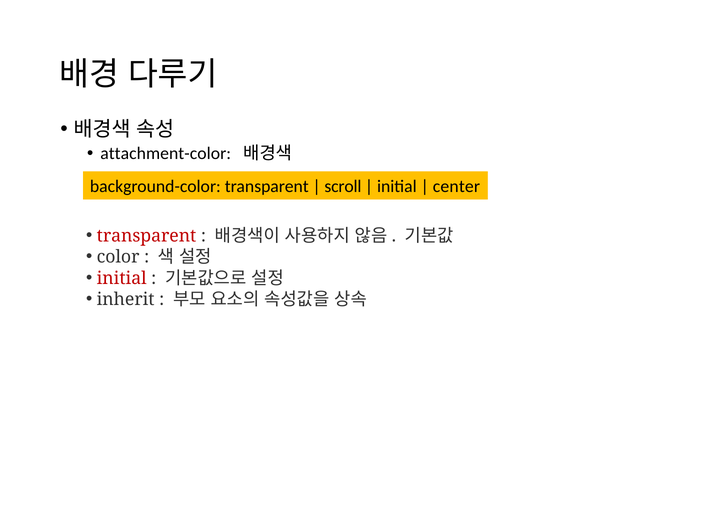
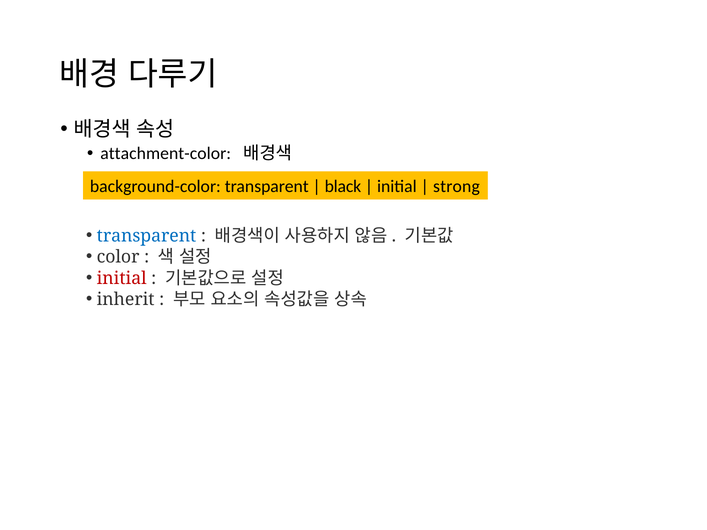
scroll: scroll -> black (343, 187)
center: center -> strong (456, 187)
transparent colour: red -> blue (147, 236)
